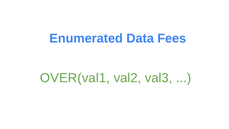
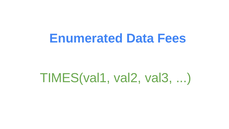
OVER(val1: OVER(val1 -> TIMES(val1 (75, 78)
